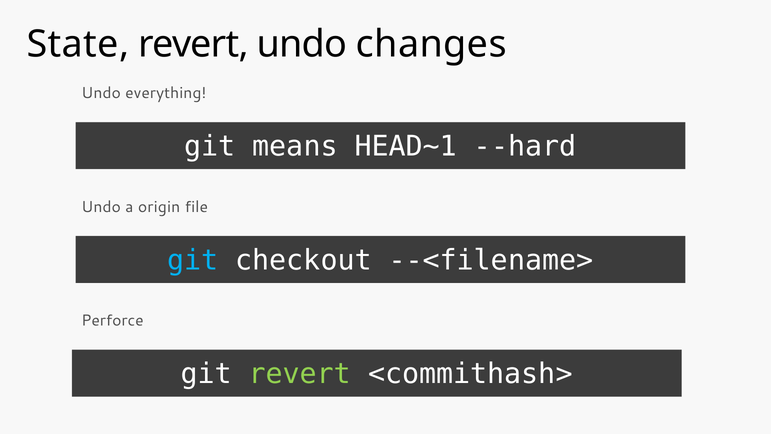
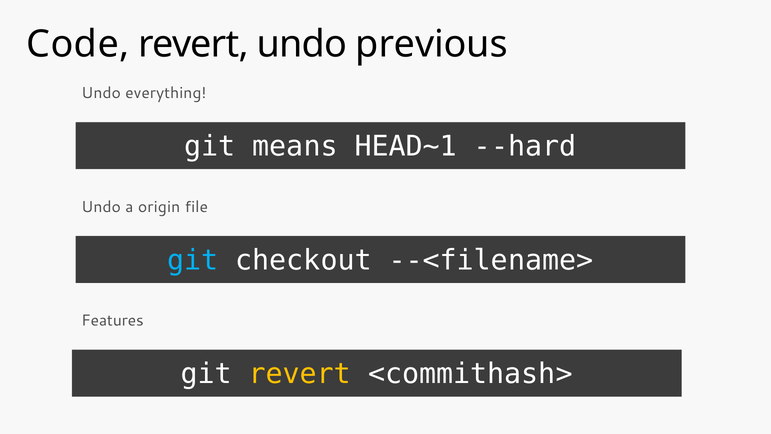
State: State -> Code (78, 44)
changes: changes -> previous (432, 44)
Perforce: Perforce -> Features (112, 320)
revert colour: light green -> yellow (300, 374)
